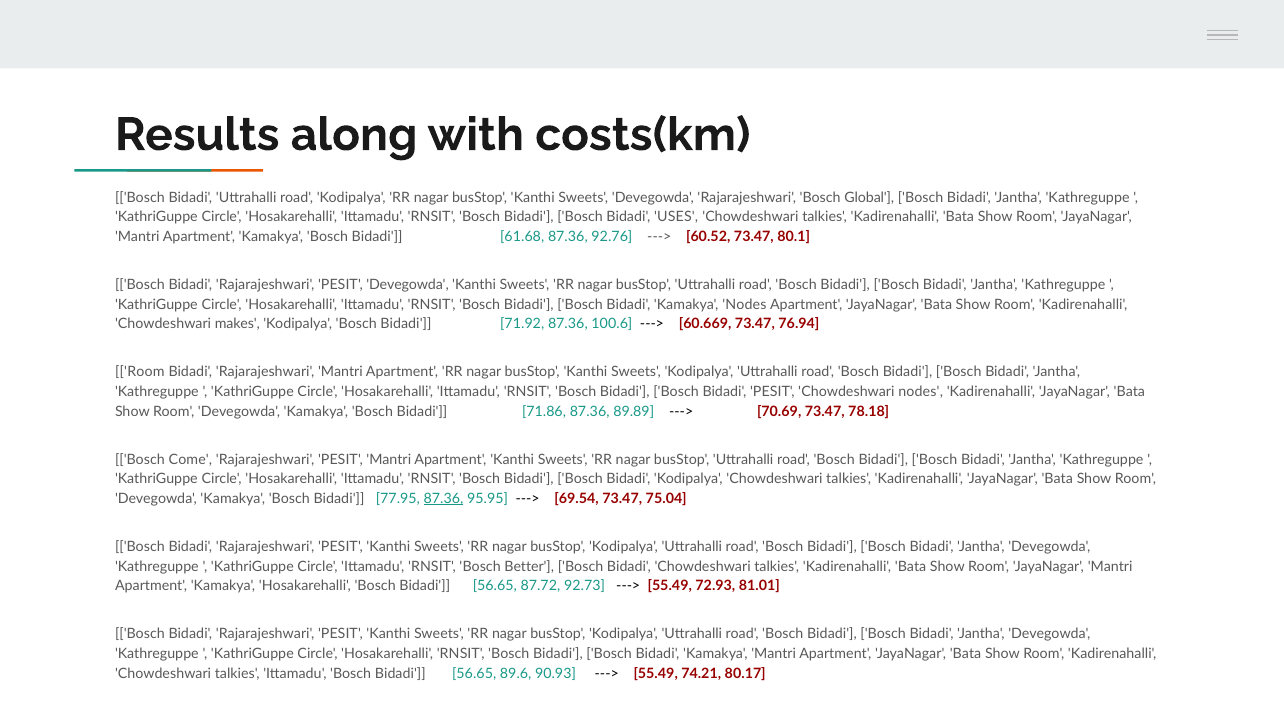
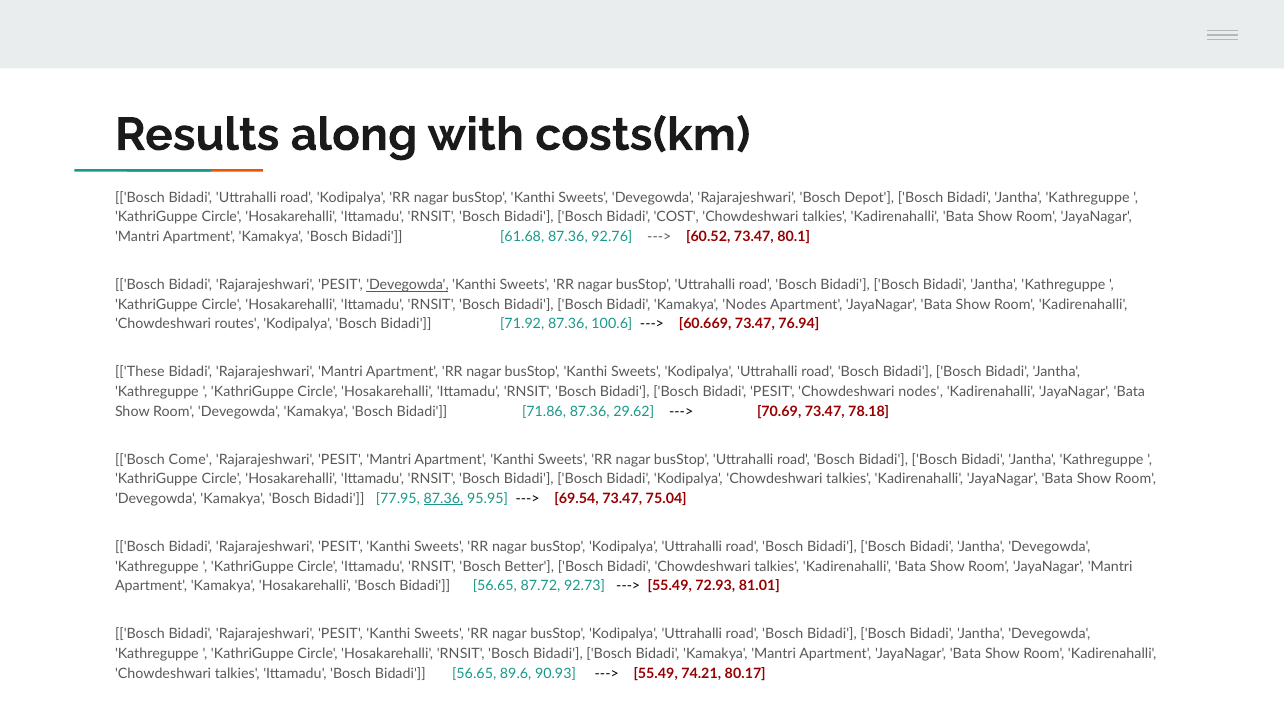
Global: Global -> Depot (869, 198)
USES: USES -> COST (676, 217)
Devegowda underline: none -> present (408, 285)
makes: makes -> routes (237, 324)
Room: Room -> These (140, 372)
89.89: 89.89 -> 29.62 (634, 412)
